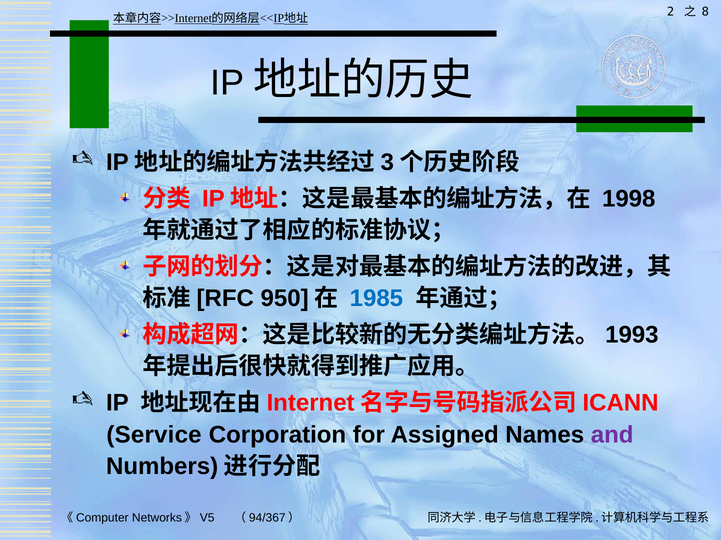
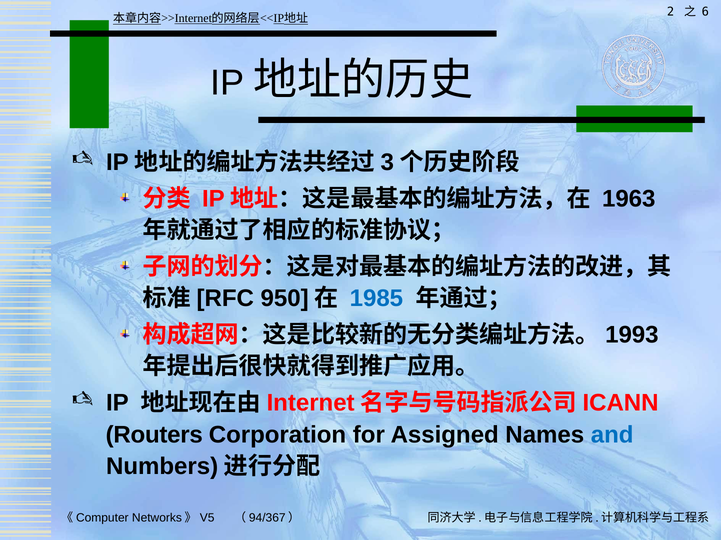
8: 8 -> 6 (705, 12)
1998: 1998 -> 1963 (629, 199)
Service: Service -> Routers (154, 435)
and colour: purple -> blue (612, 435)
